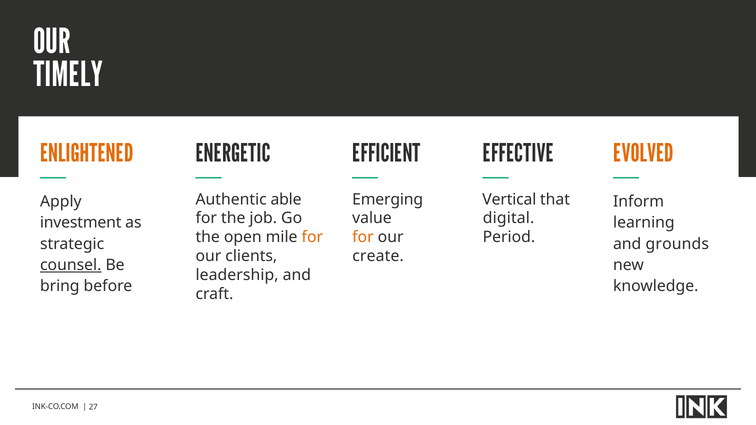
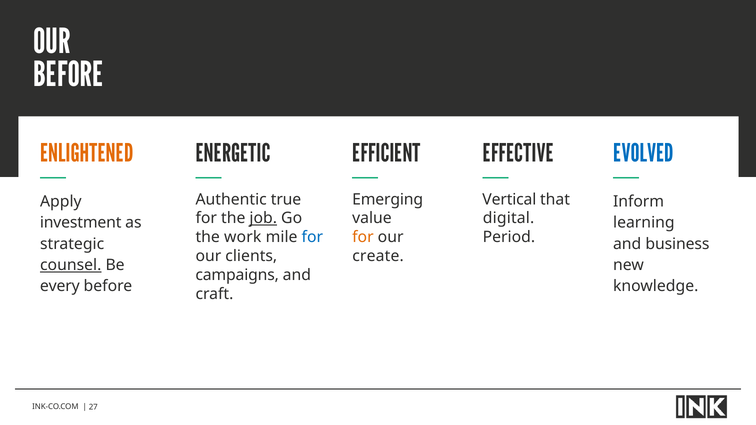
TIMELY: TIMELY -> BEFORE (68, 75)
EVOLVED colour: orange -> blue (644, 154)
able: able -> true (286, 199)
job underline: none -> present (263, 218)
open: open -> work (243, 237)
for colour: orange -> blue (312, 237)
grounds: grounds -> business (677, 244)
leadership: leadership -> campaigns (237, 275)
bring: bring -> every (60, 286)
